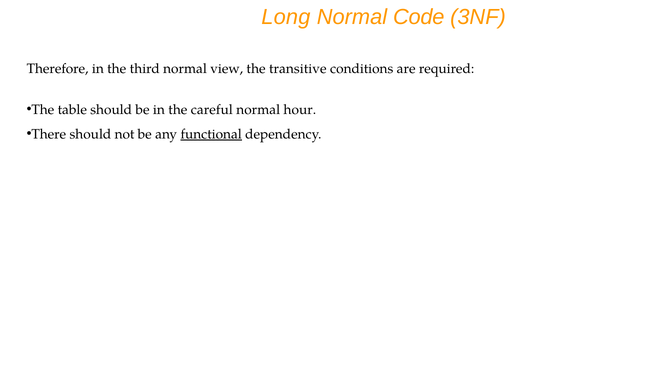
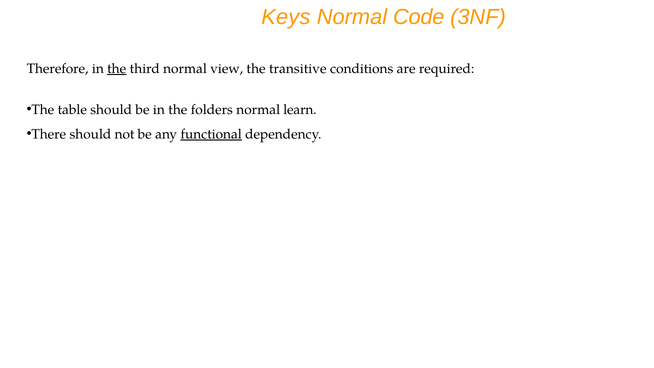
Long: Long -> Keys (286, 17)
the underline: none -> present (117, 69)
careful: careful -> folders (212, 110)
hour: hour -> learn (300, 110)
